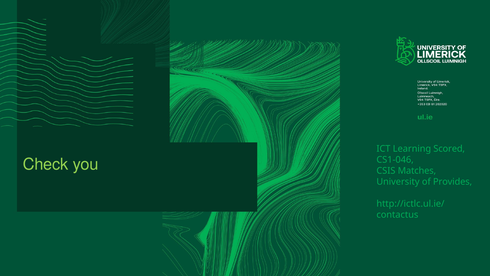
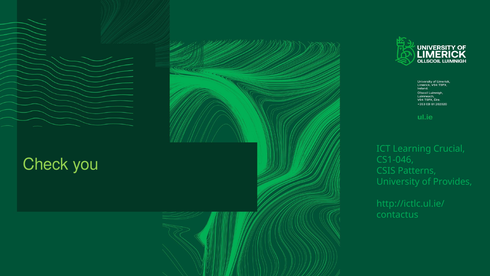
Scored: Scored -> Crucial (449, 149)
Matches: Matches -> Patterns (417, 171)
